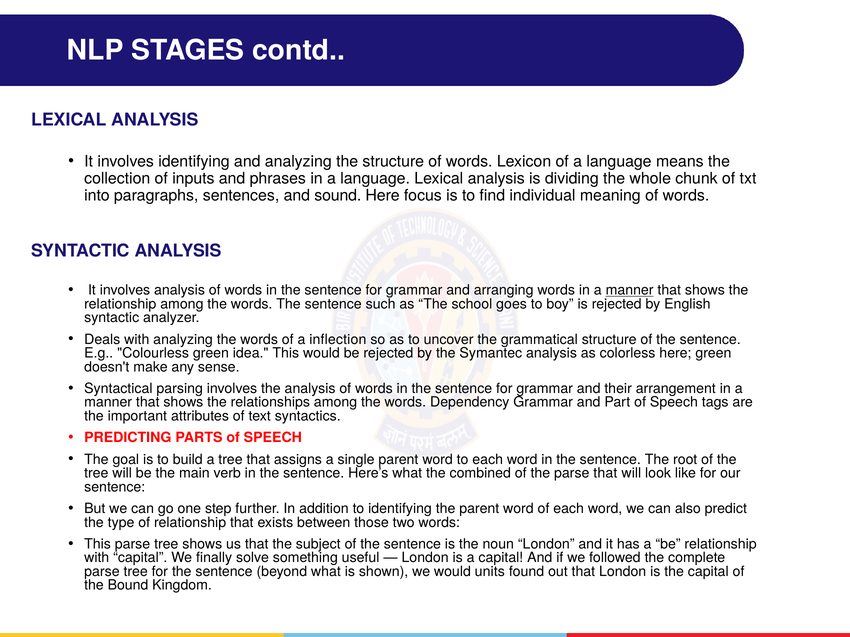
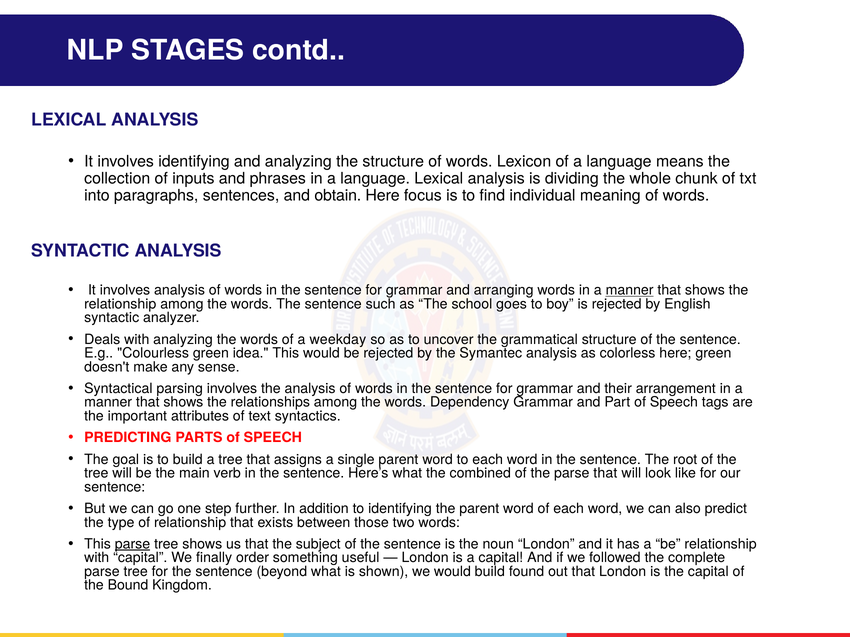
sound: sound -> obtain (338, 196)
inflection: inflection -> weekday (338, 340)
parse underline: none -> present (132, 545)
solve: solve -> order (253, 558)
would units: units -> build (490, 572)
